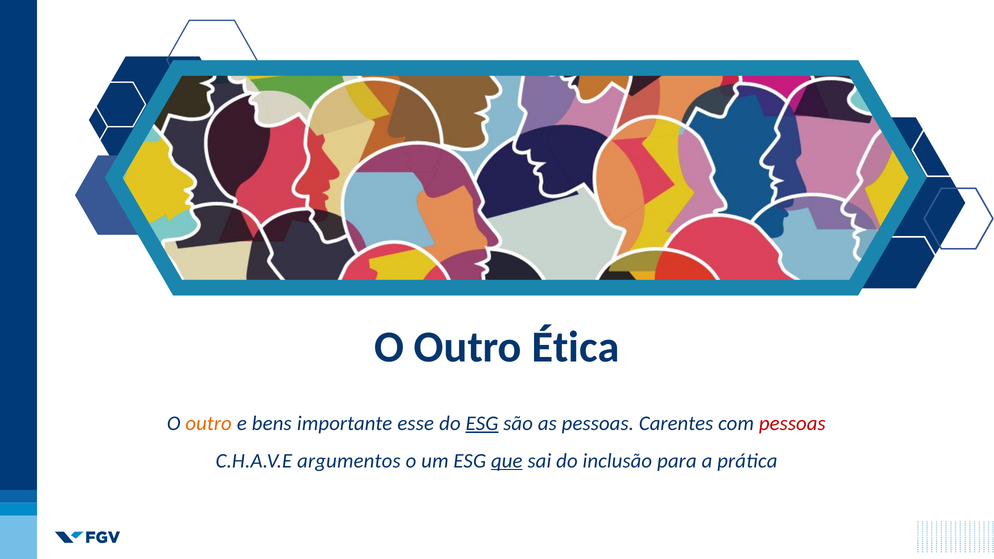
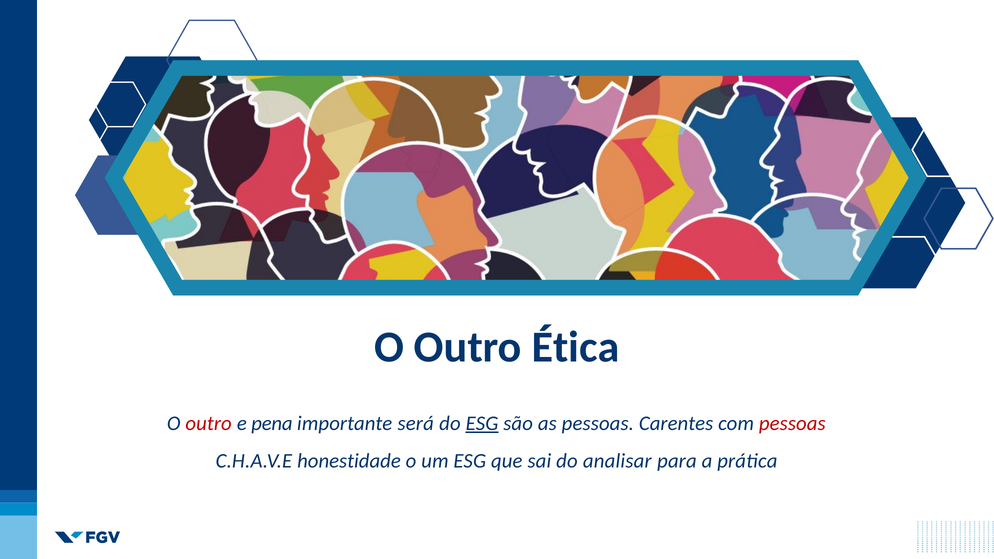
outro colour: orange -> red (209, 424)
bens: bens -> pena (272, 424)
esse: esse -> será (416, 424)
argumentos: argumentos -> honestidade (349, 461)
que underline: present -> none (507, 461)
inclusão: inclusão -> analisar (617, 461)
